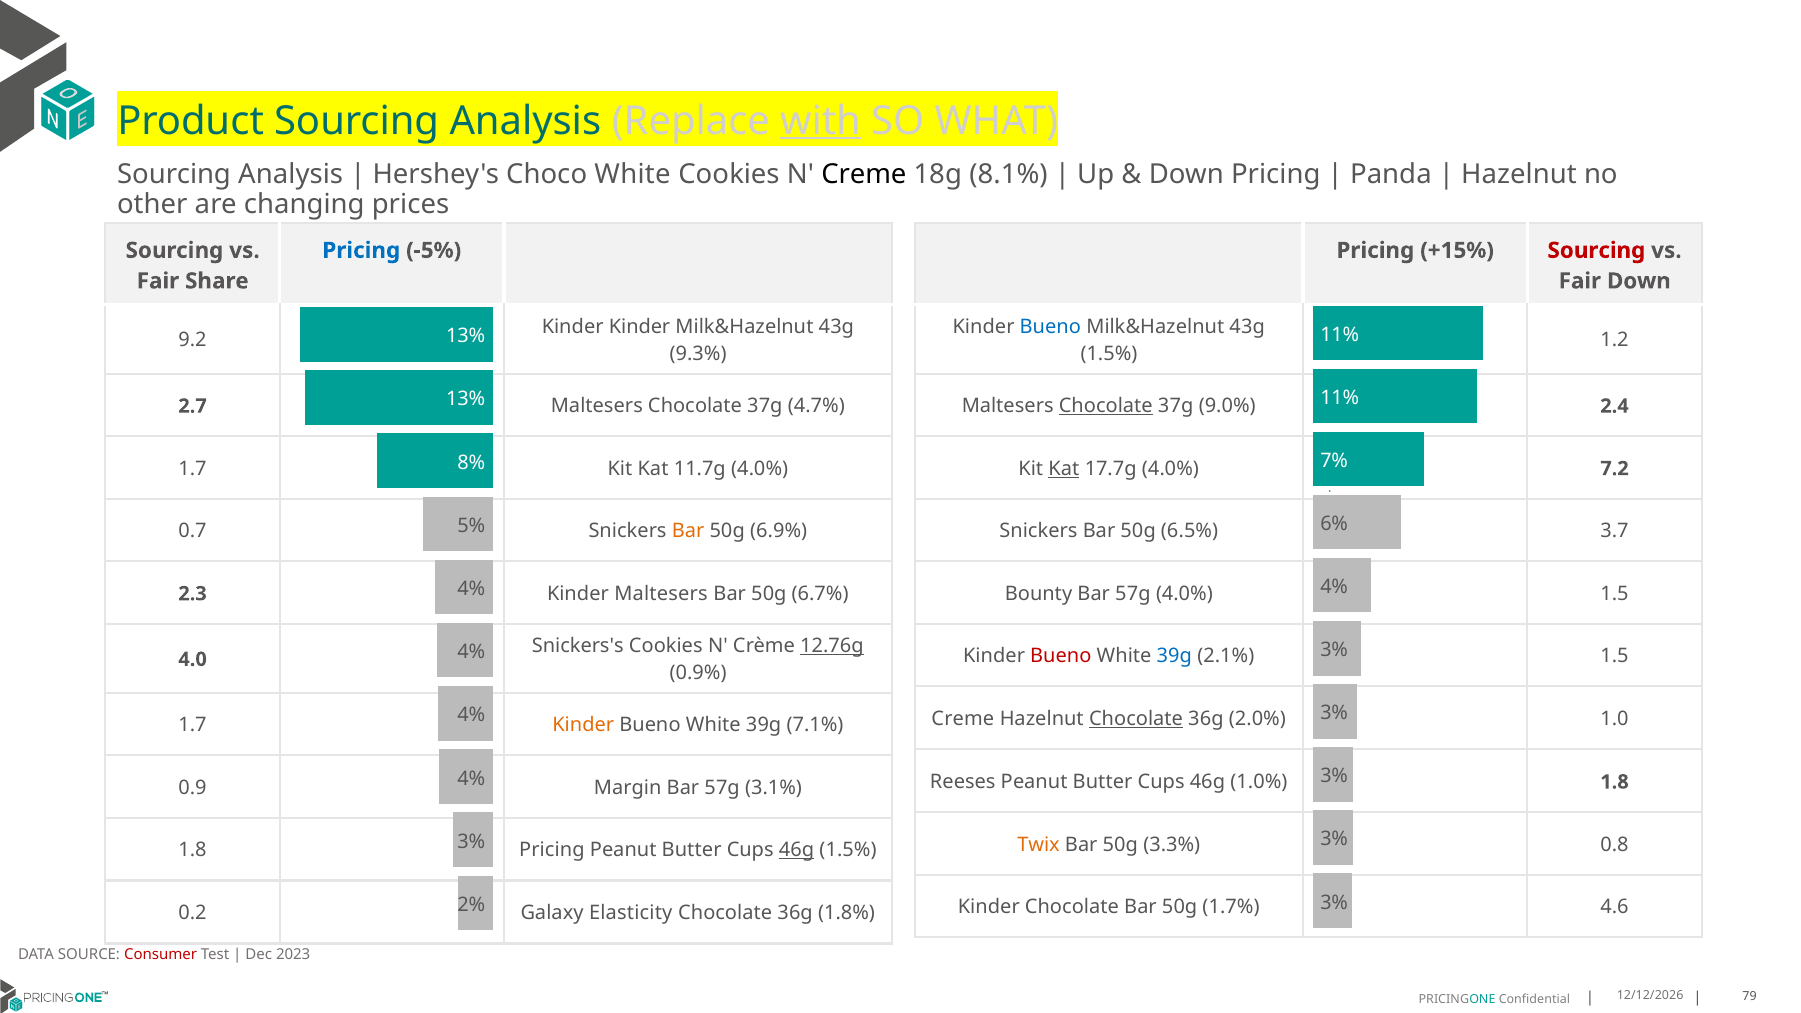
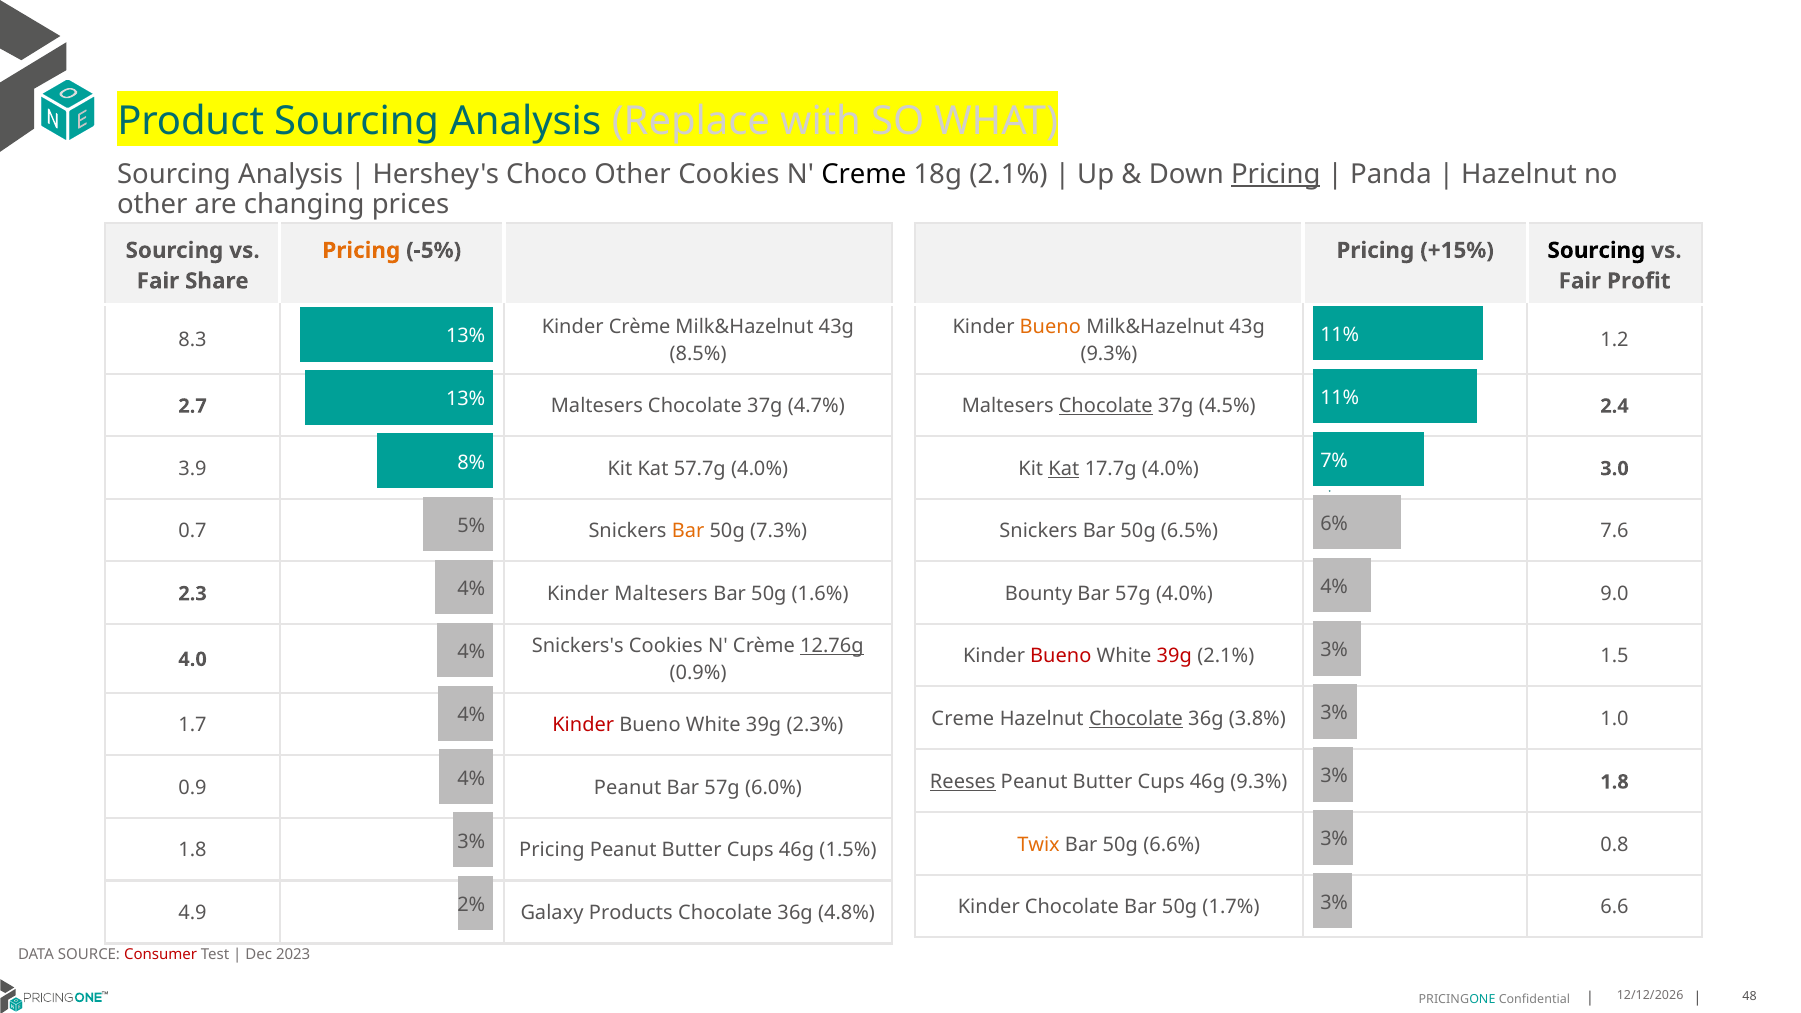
with underline: present -> none (821, 121)
Choco White: White -> Other (633, 174)
18g 8.1%: 8.1% -> 2.1% (1009, 174)
Pricing underline: none -> present (1276, 174)
Pricing colour: blue -> orange (361, 250)
Sourcing colour: red -> black (1596, 250)
Fair Down: Down -> Profit (1639, 281)
Kinder Kinder: Kinder -> Crème (640, 327)
Bueno colour: blue -> orange (1050, 327)
9.2: 9.2 -> 8.3 (193, 340)
9.3%: 9.3% -> 8.5% (698, 354)
1.5%: 1.5% -> 9.3% (1109, 354)
9.0%: 9.0% -> 4.5% (1227, 406)
1.7: 1.7 -> 3.9 (193, 469)
11.7g: 11.7g -> 57.7g (700, 469)
7.2: 7.2 -> 3.0 (1615, 469)
6.9%: 6.9% -> 7.3% (779, 531)
3.7: 3.7 -> 7.6 (1615, 531)
4.0% 1.5: 1.5 -> 9.0 (1615, 594)
6.7%: 6.7% -> 1.6% (820, 594)
39g colour: blue -> red (1174, 656)
2.0%: 2.0% -> 3.8% (1257, 719)
Kinder colour: orange -> red (583, 725)
7.1%: 7.1% -> 2.3% (815, 725)
Reeses underline: none -> present (963, 782)
46g 1.0%: 1.0% -> 9.3% (1259, 782)
0.9 Margin: Margin -> Peanut (628, 788)
3.1%: 3.1% -> 6.0% (774, 788)
3.3%: 3.3% -> 6.6% (1172, 845)
46g underline: present -> none (797, 850)
4.6: 4.6 -> 6.6 (1615, 907)
0.2: 0.2 -> 4.9 (193, 913)
Elasticity: Elasticity -> Products (631, 913)
1.8%: 1.8% -> 4.8% (847, 913)
79: 79 -> 48 (1750, 996)
